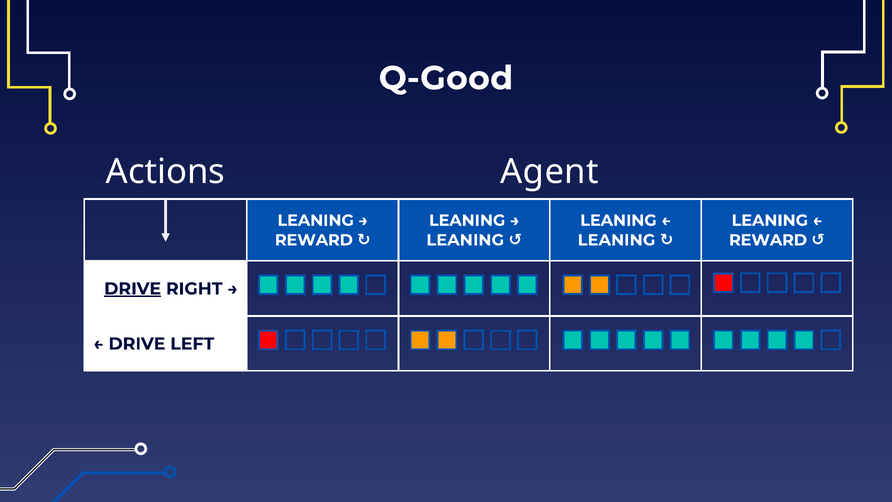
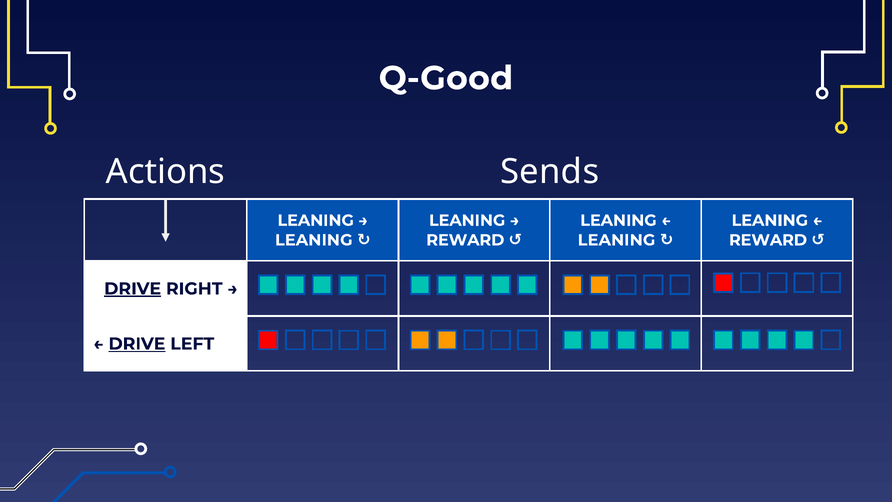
Agent: Agent -> Sends (550, 172)
REWARD: REWARD -> LEANING (314, 240)
LEANING: LEANING -> REWARD (465, 240)
DRIVE underline: none -> present (137, 344)
